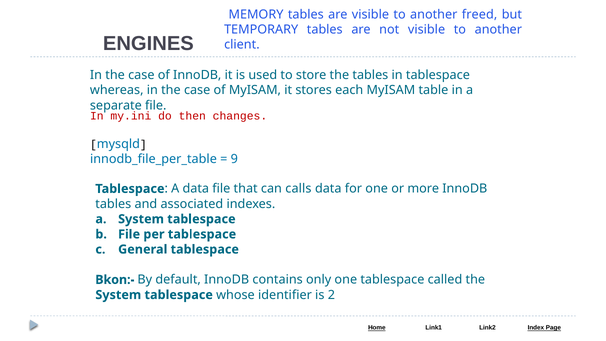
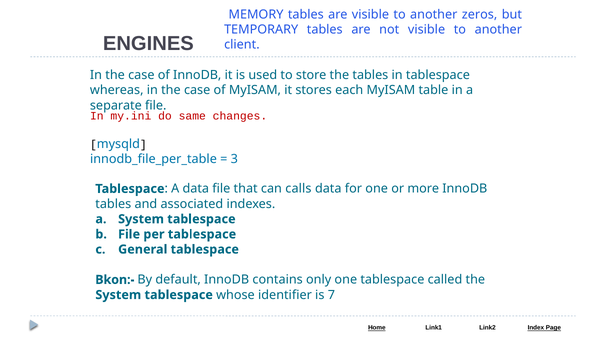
freed: freed -> zeros (480, 14)
then: then -> same (192, 116)
9: 9 -> 3 (234, 159)
2: 2 -> 7 (331, 295)
